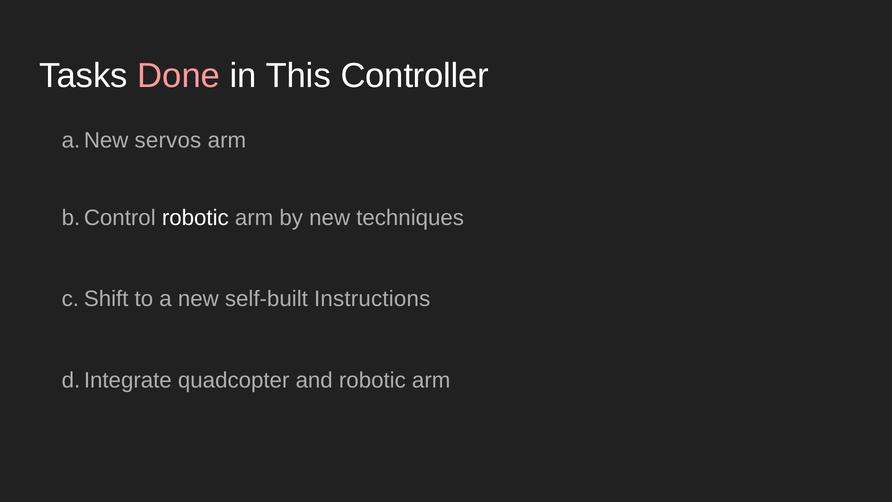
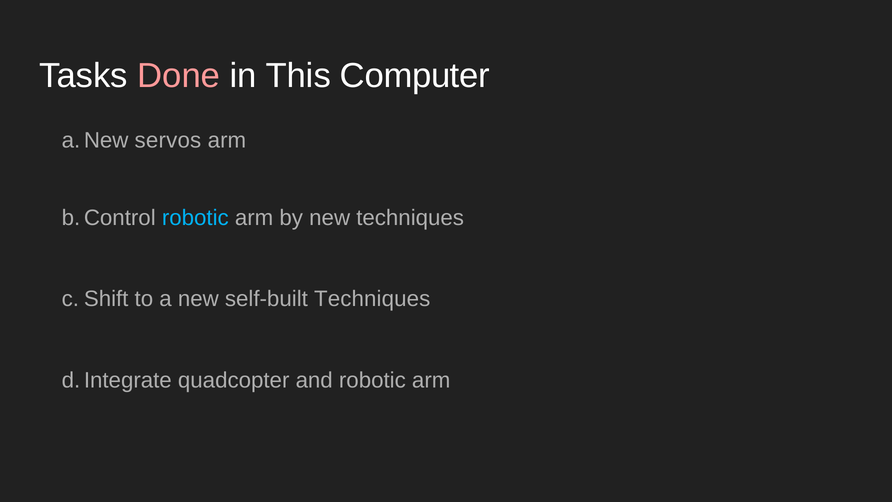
Controller: Controller -> Computer (415, 76)
robotic colour: white -> light blue (195, 218)
self-built Instructions: Instructions -> Techniques (372, 299)
